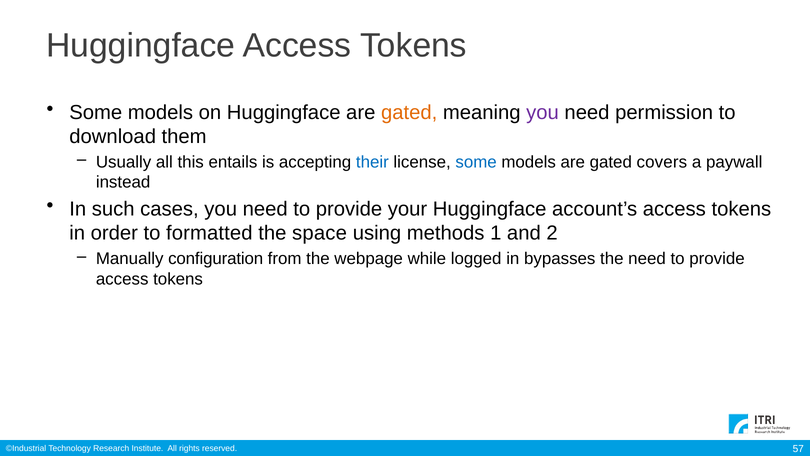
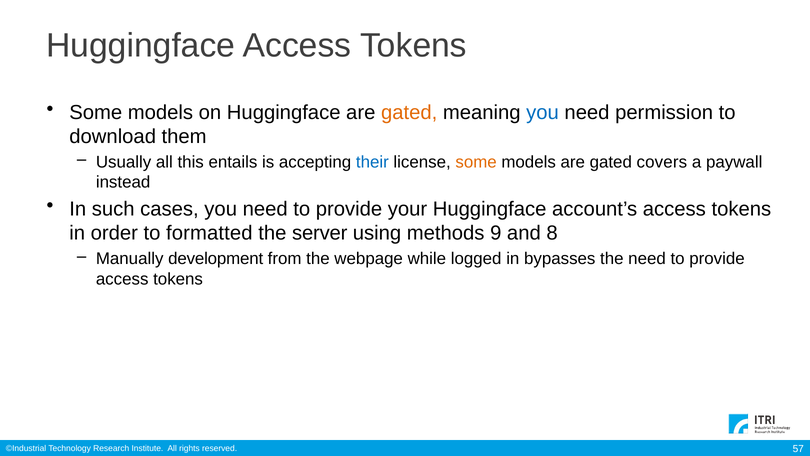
you colour: purple -> blue (543, 112)
some colour: blue -> orange (476, 162)
space: space -> server (320, 233)
1: 1 -> 9 (496, 233)
2: 2 -> 8 (552, 233)
configuration: configuration -> development (216, 259)
